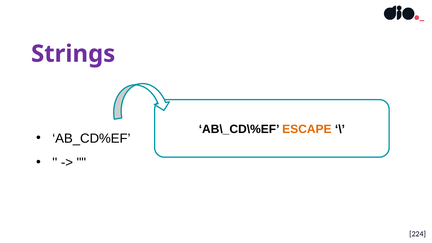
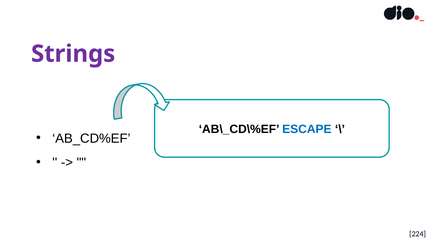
ESCAPE colour: orange -> blue (307, 129)
